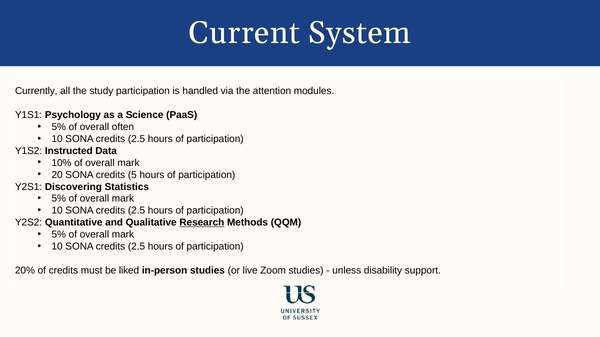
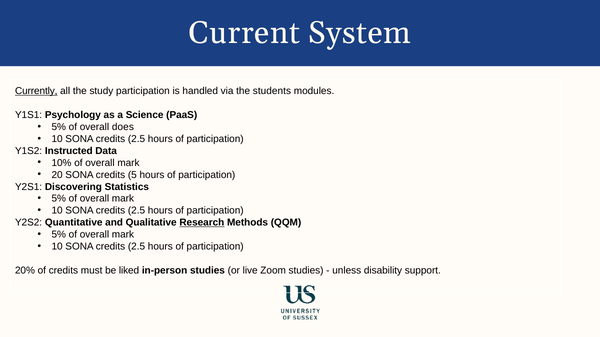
Currently underline: none -> present (36, 91)
attention: attention -> students (272, 91)
often: often -> does (123, 127)
